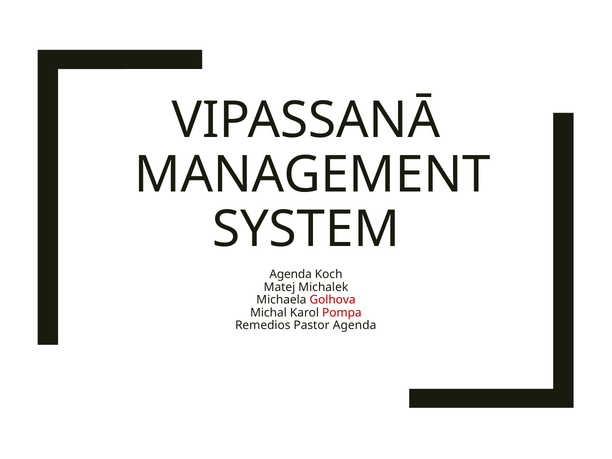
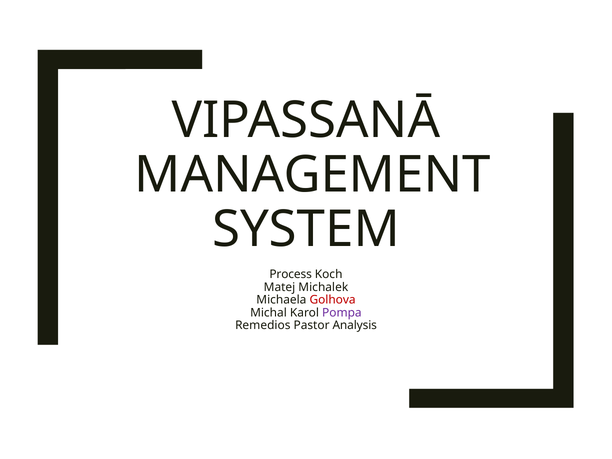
Agenda: Agenda -> Process (291, 274)
Pompa colour: red -> purple (342, 313)
Pastor Agenda: Agenda -> Analysis (355, 326)
